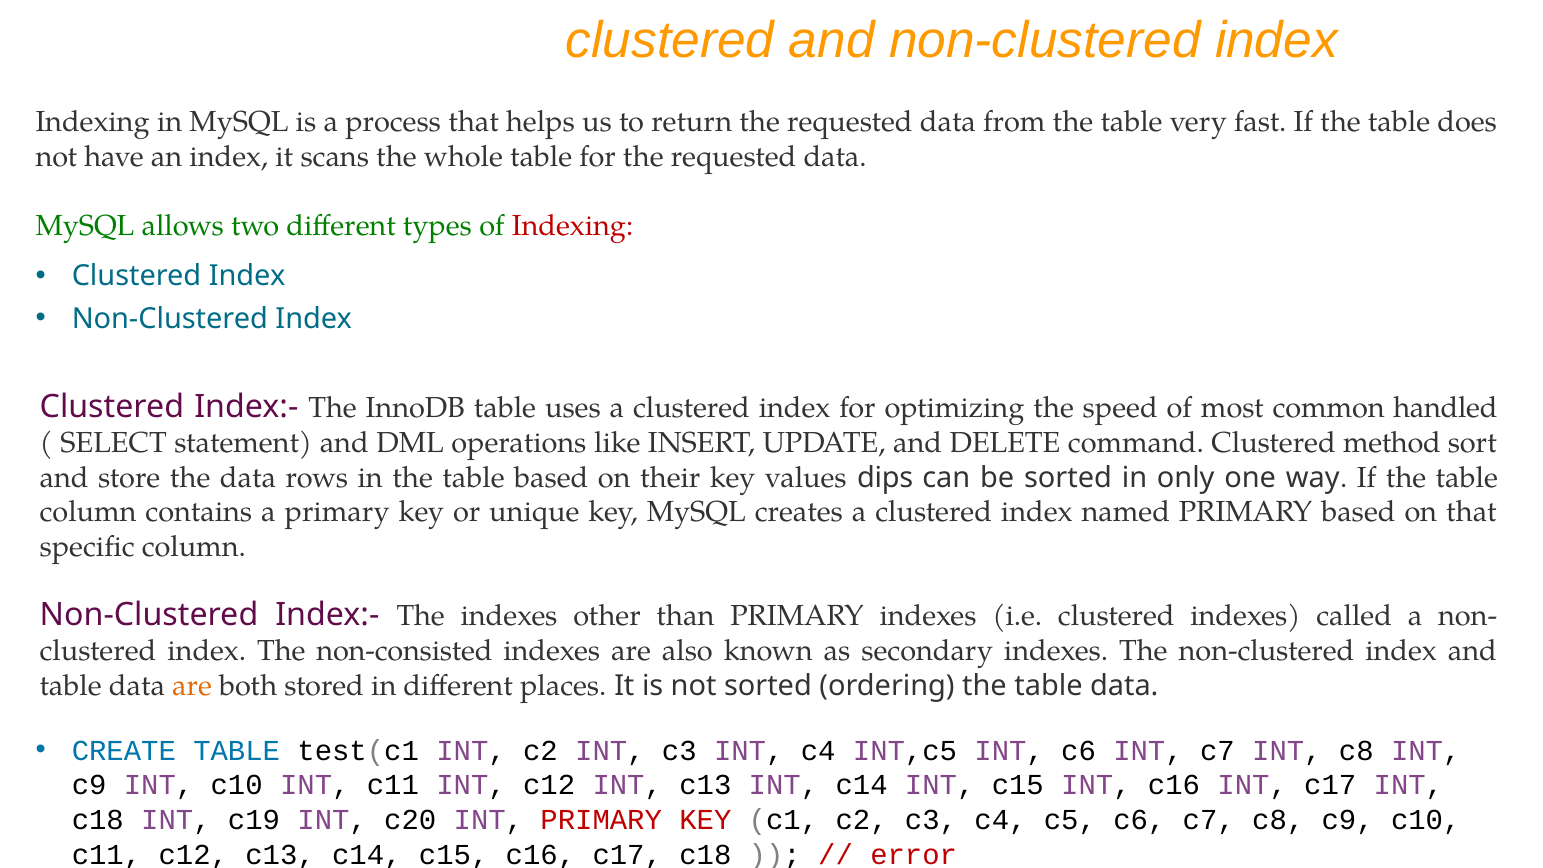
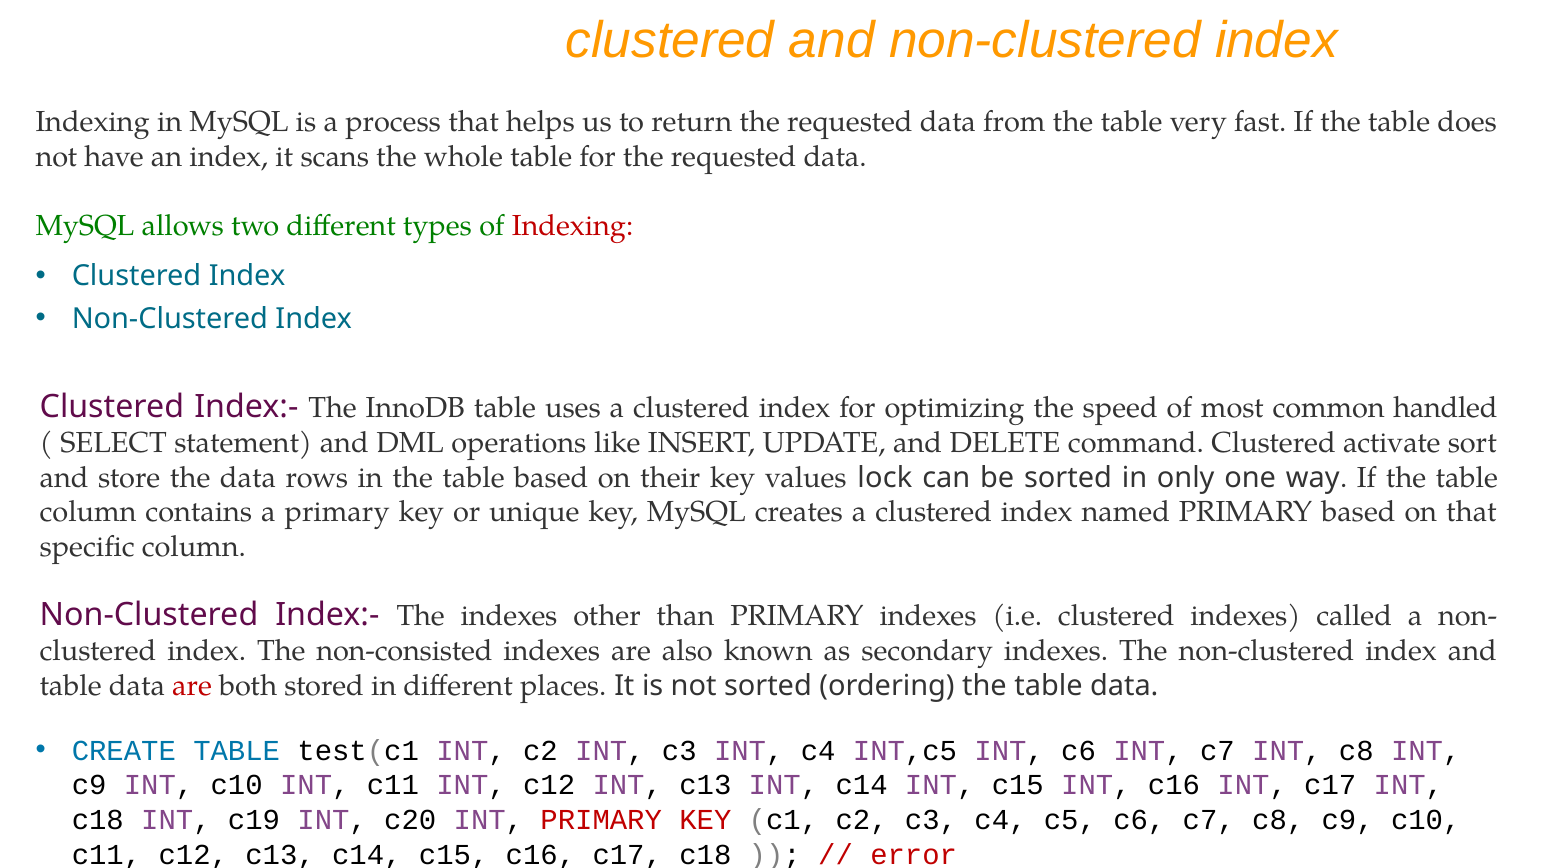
method: method -> activate (1392, 443)
dips: dips -> lock (885, 478)
are colour: orange -> red (192, 686)
